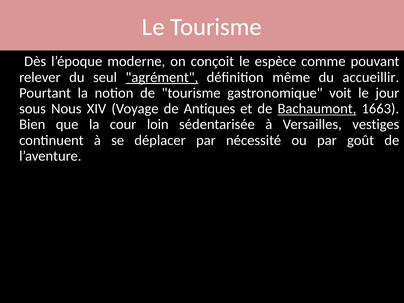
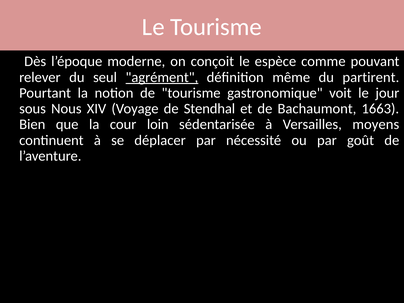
accueillir: accueillir -> partirent (371, 77)
Antiques: Antiques -> Stendhal (209, 109)
Bachaumont underline: present -> none (317, 109)
vestiges: vestiges -> moyens (376, 124)
